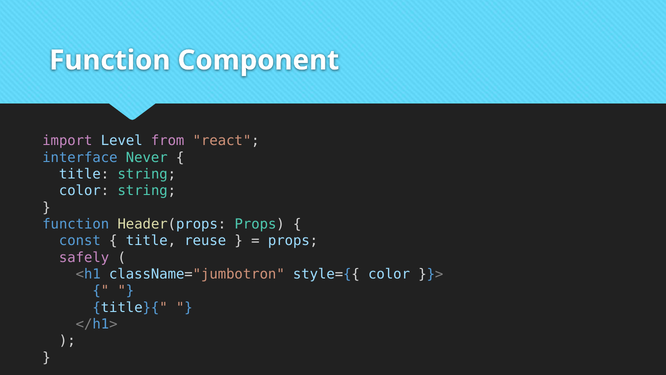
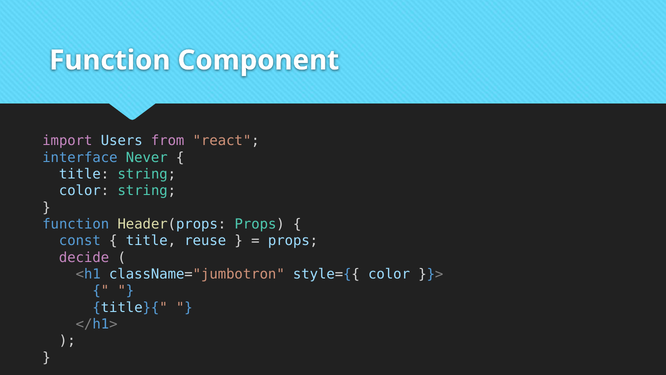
Level: Level -> Users (122, 141)
safely: safely -> decide (84, 257)
